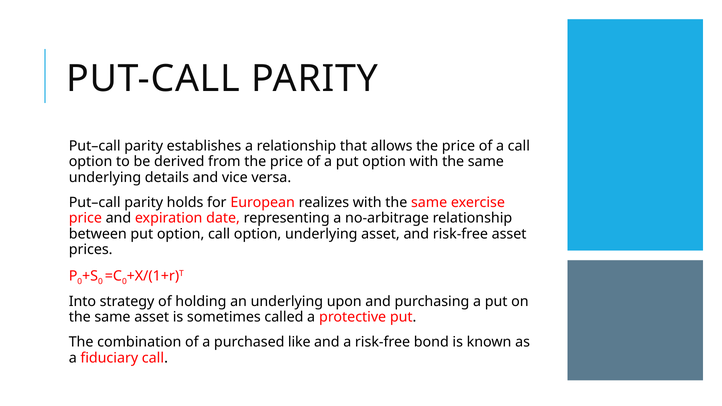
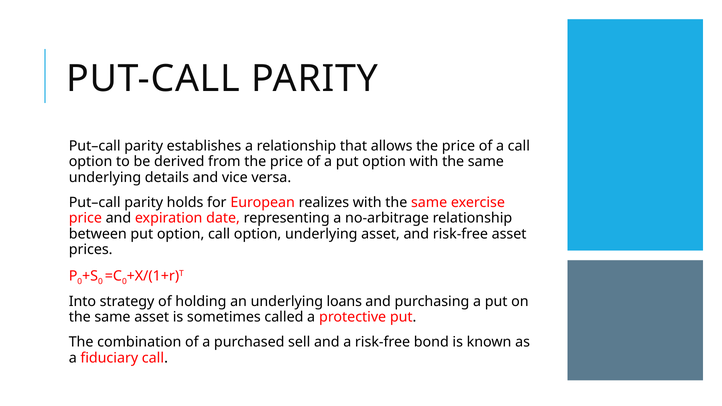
upon: upon -> loans (344, 301)
like: like -> sell (299, 342)
